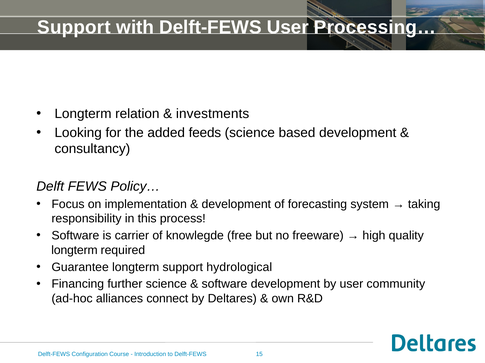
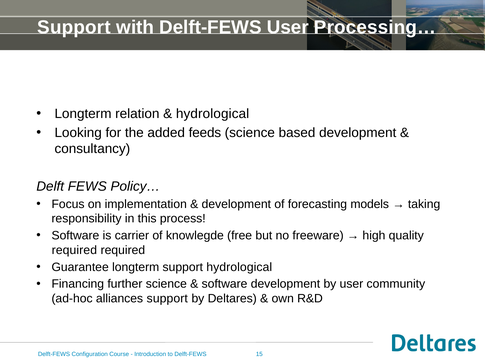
investments: investments -> hydrological (213, 114)
system: system -> models (370, 205)
longterm: longterm -> required (74, 251)
alliances connect: connect -> support (167, 299)
